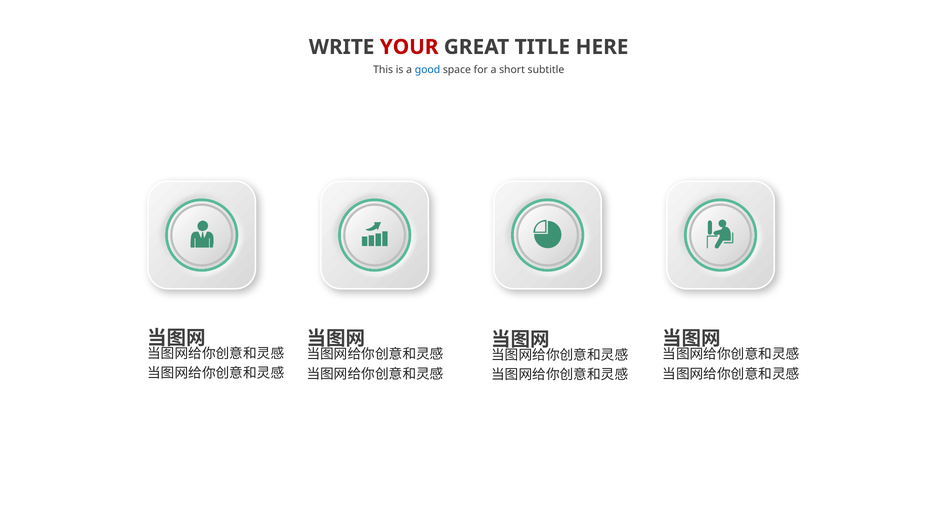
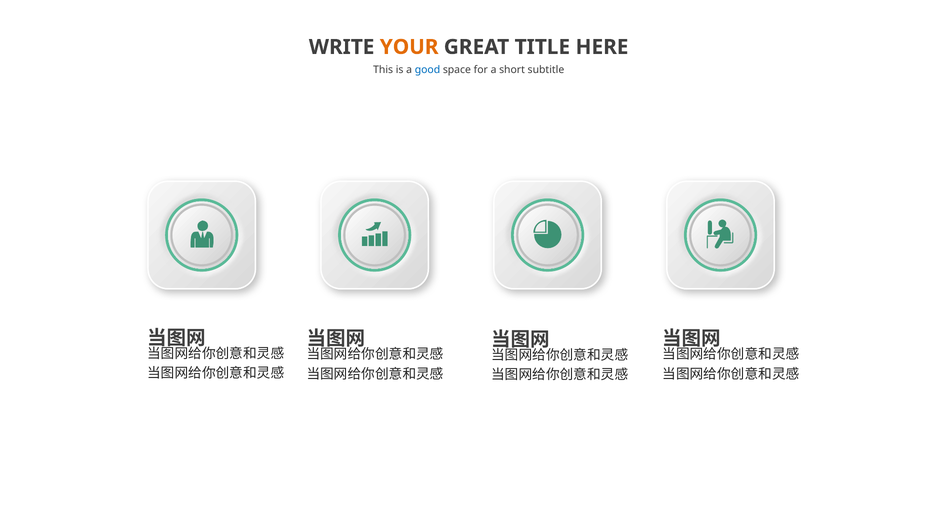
YOUR colour: red -> orange (409, 47)
